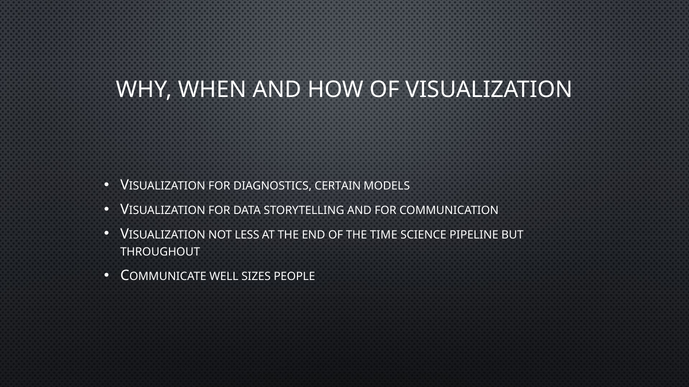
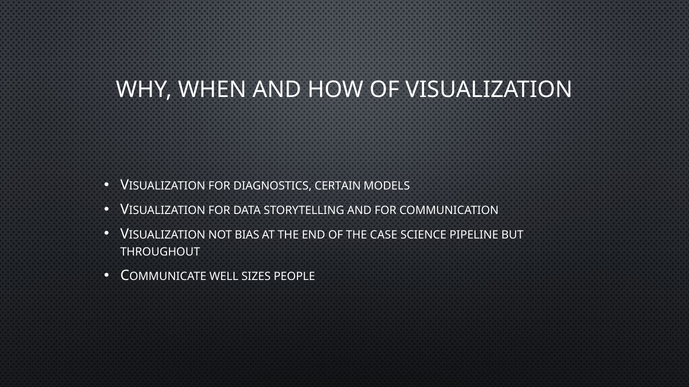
LESS: LESS -> BIAS (247, 235)
TIME: TIME -> CASE (384, 235)
